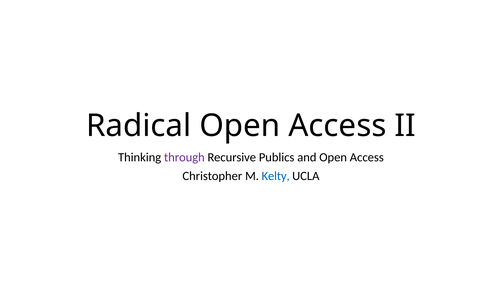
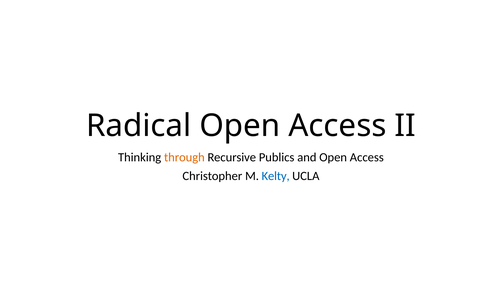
through colour: purple -> orange (184, 157)
